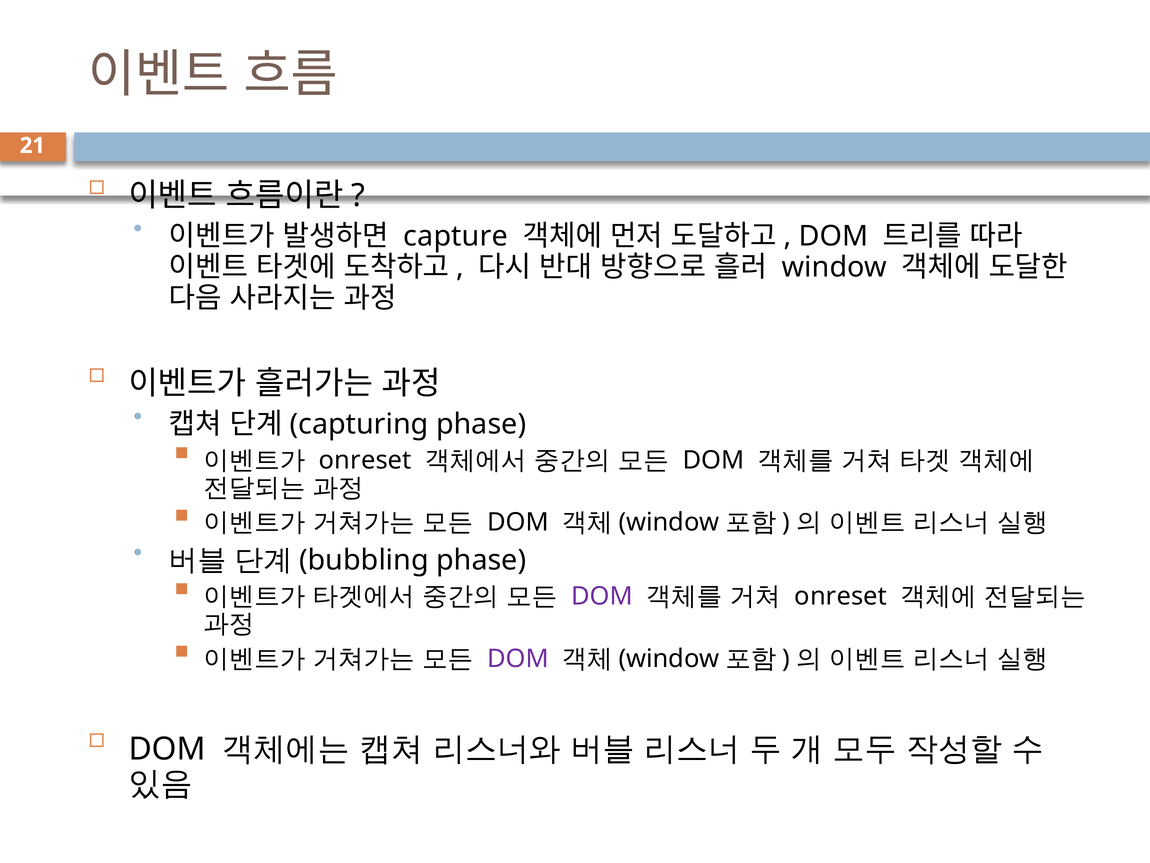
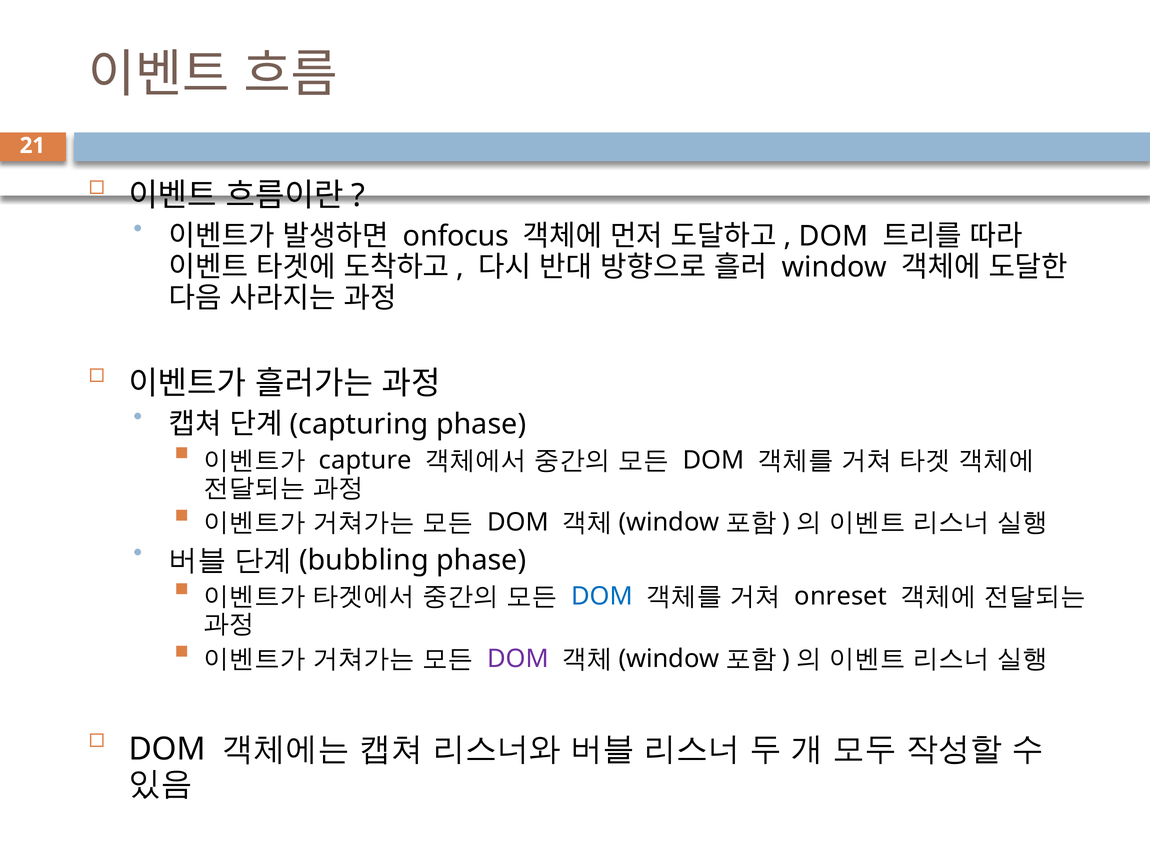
capture: capture -> onfocus (456, 236)
onreset: onreset -> capture (365, 460)
DOM colour: purple -> blue (602, 596)
